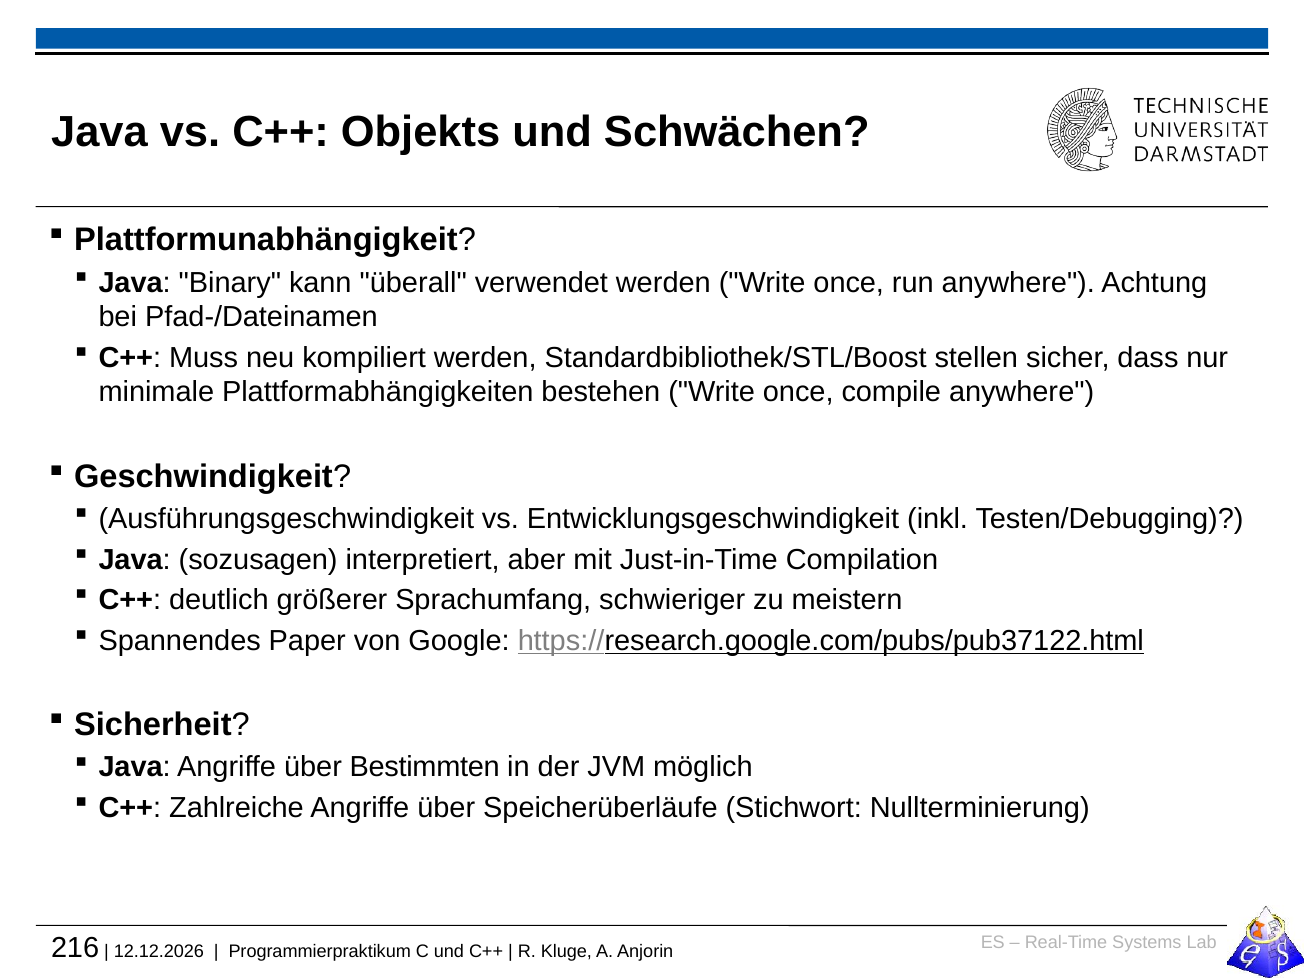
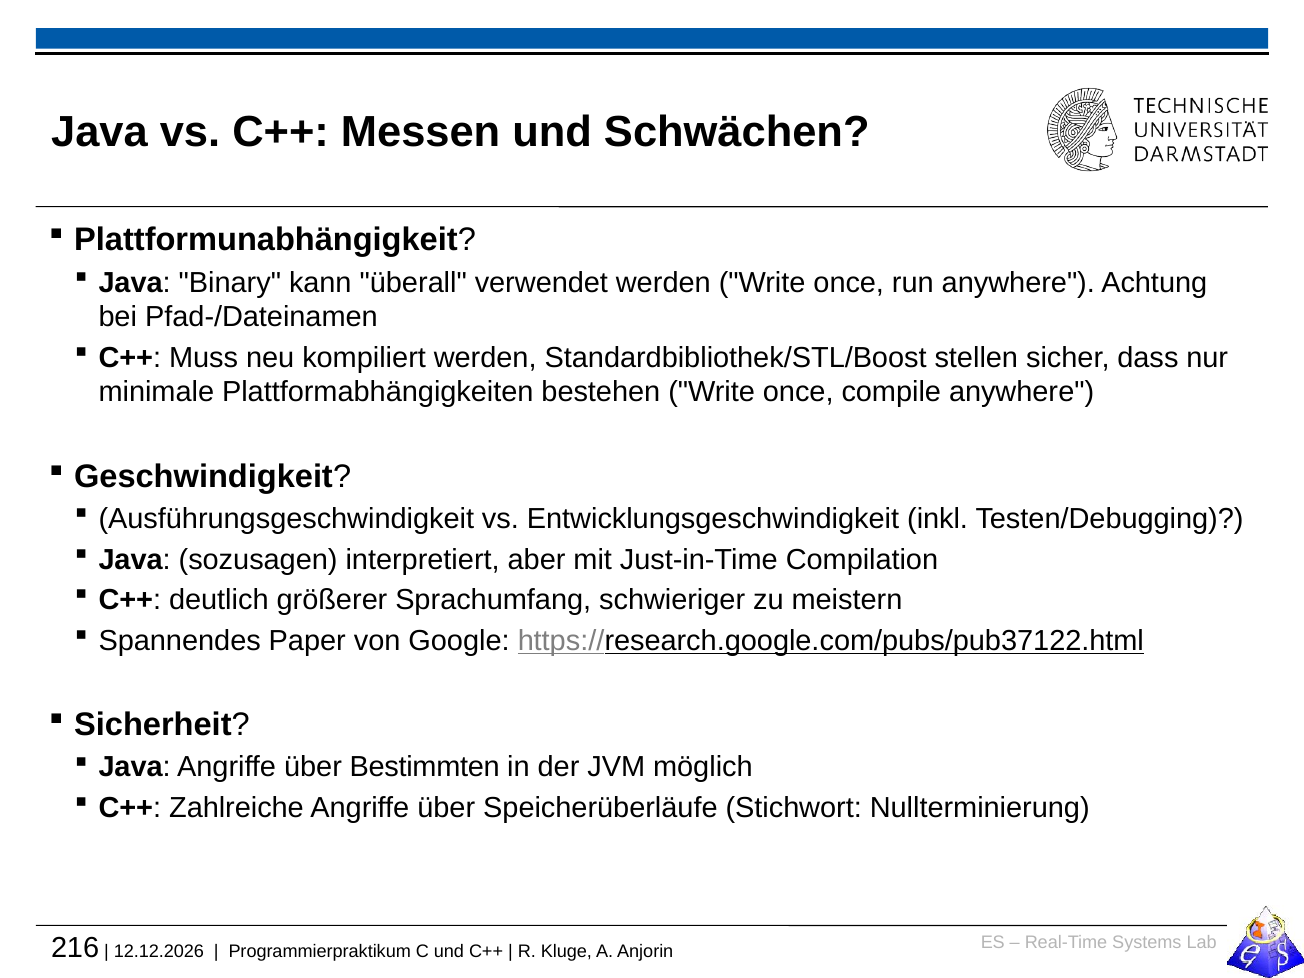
Objekts: Objekts -> Messen (421, 132)
